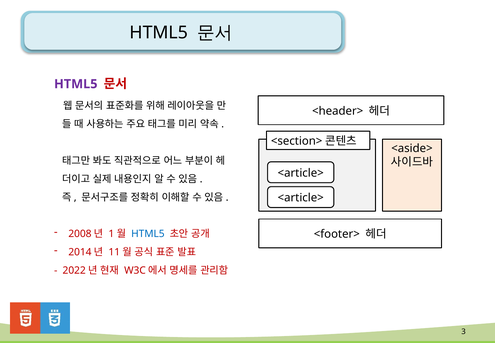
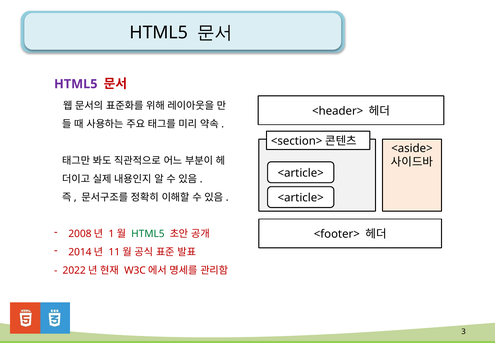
HTML5 colour: blue -> green (148, 234)
